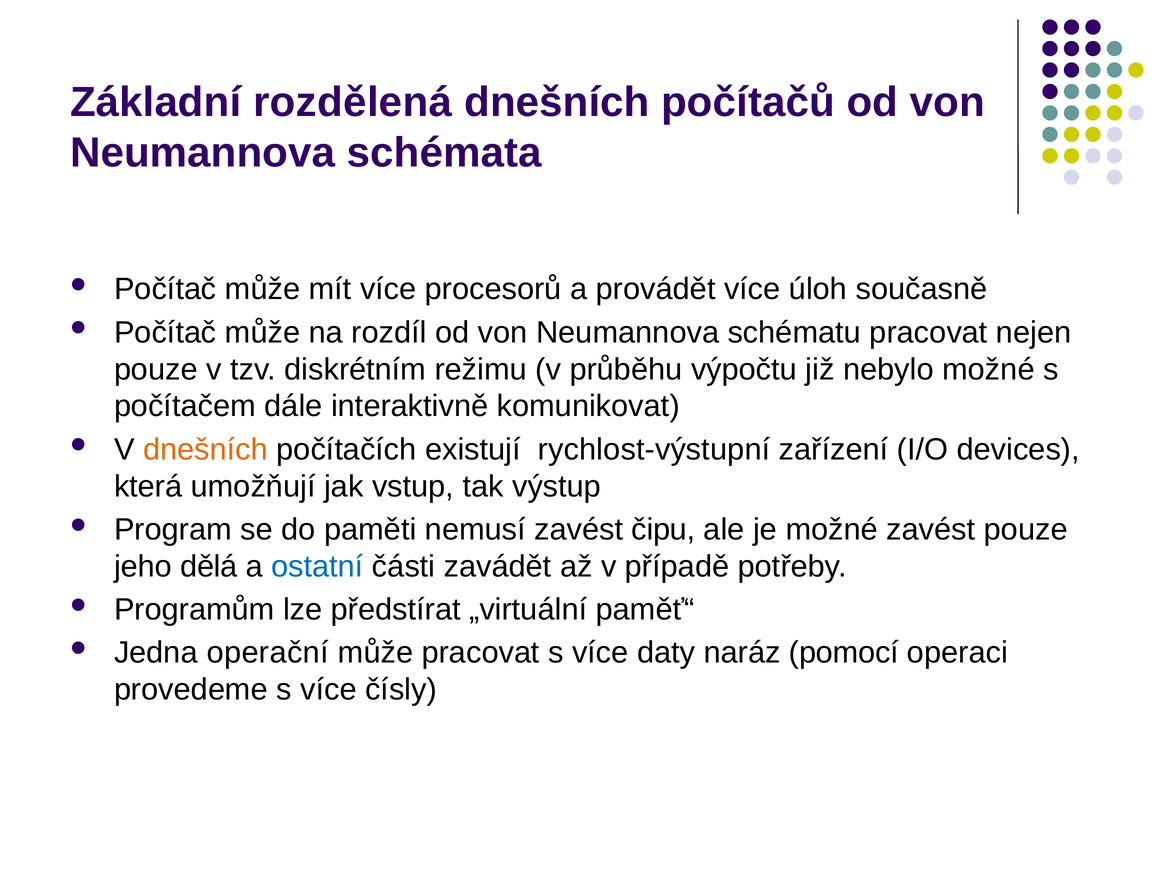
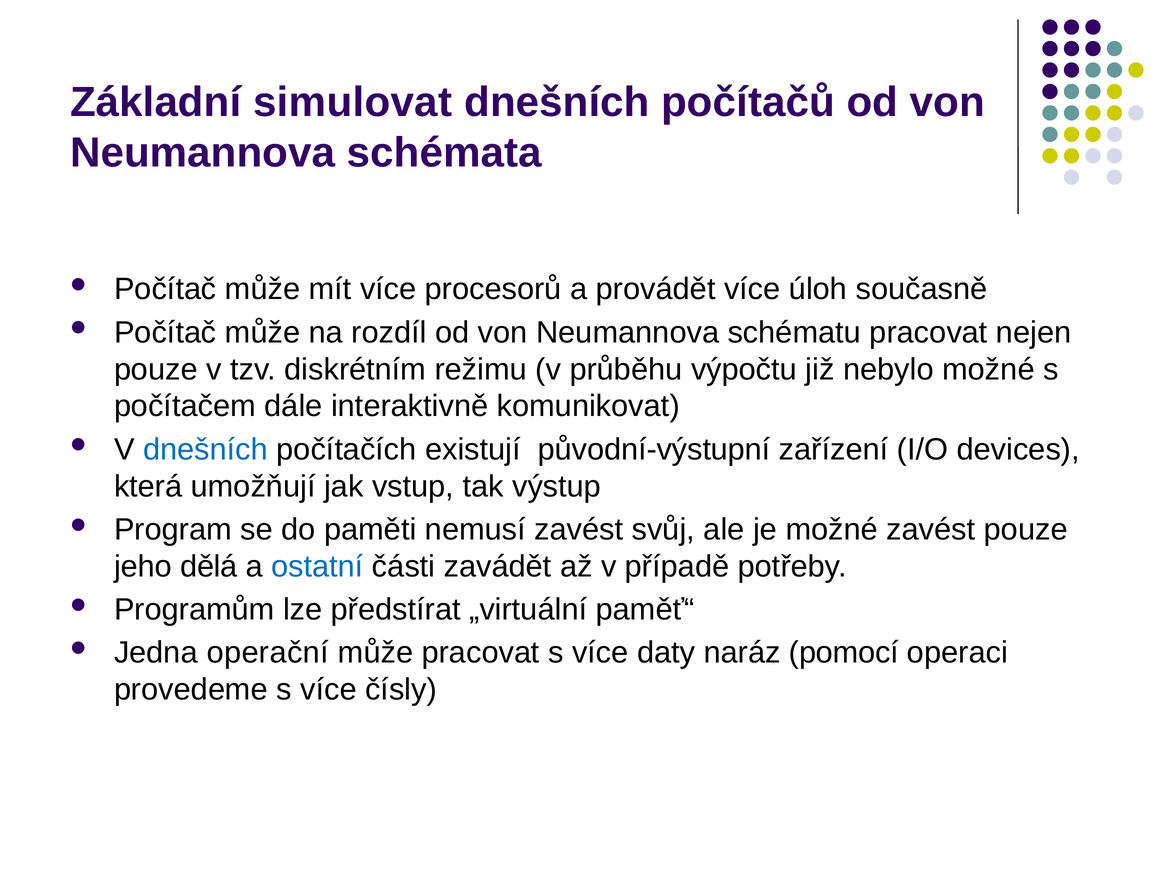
rozdělená: rozdělená -> simulovat (353, 102)
dnešních colour: orange -> blue (205, 450)
rychlost-výstupní: rychlost-výstupní -> původní-výstupní (654, 450)
čipu: čipu -> svůj (663, 530)
